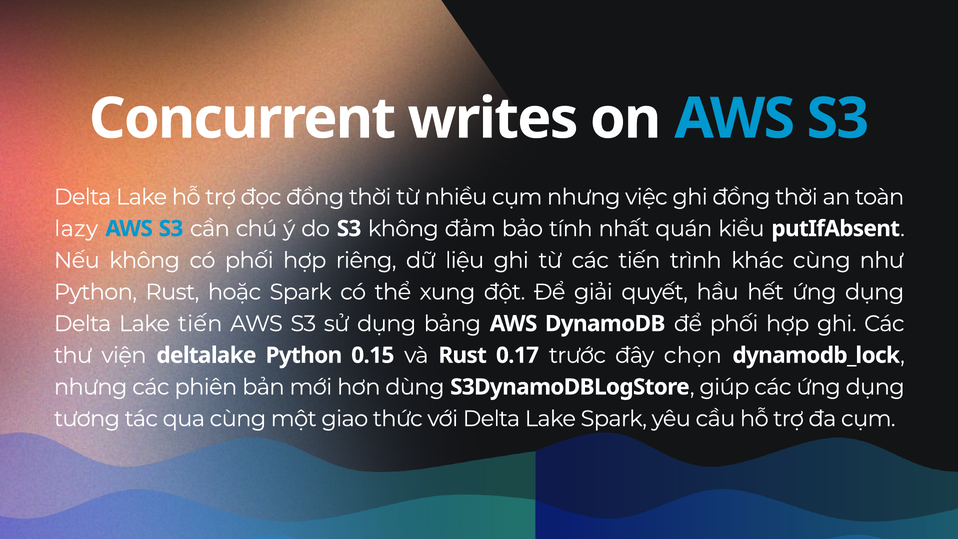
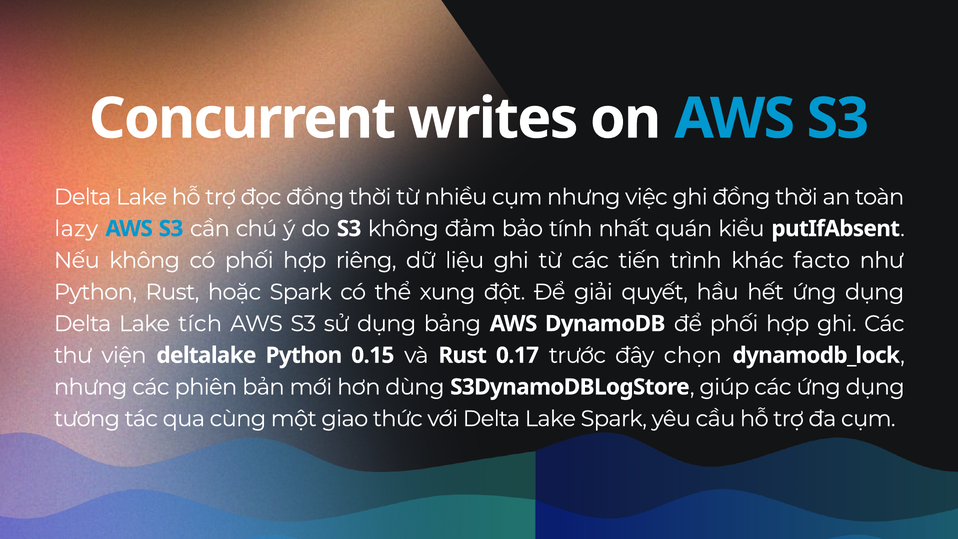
khác cùng: cùng -> facto (822, 260)
Lake tiến: tiến -> tích (200, 324)
